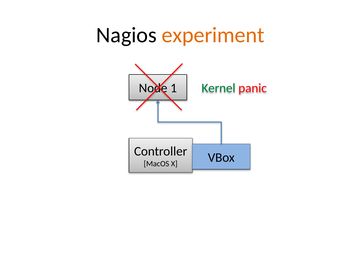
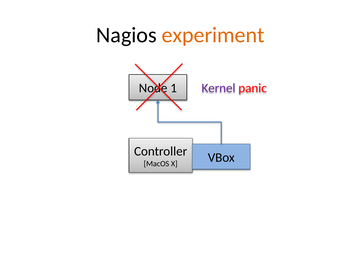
Kernel colour: green -> purple (218, 88)
